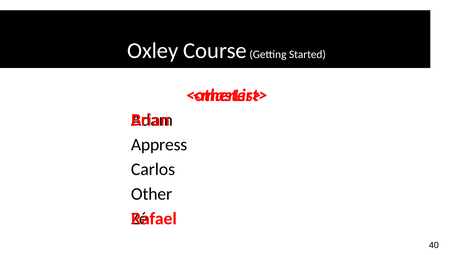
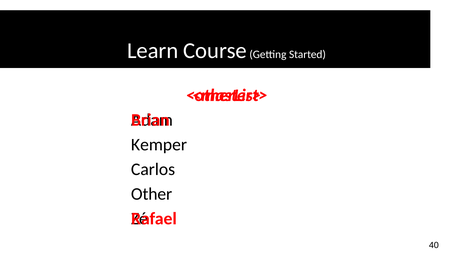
Oxley: Oxley -> Learn (153, 51)
Appress: Appress -> Kemper (159, 145)
